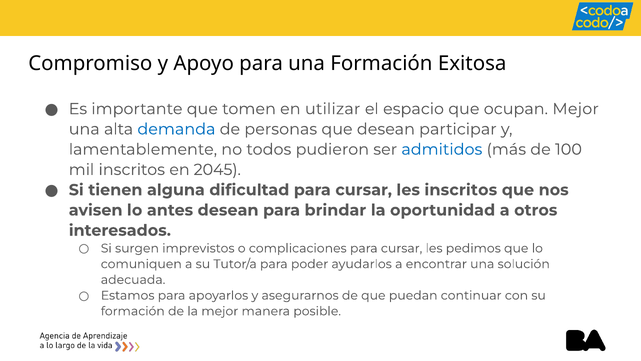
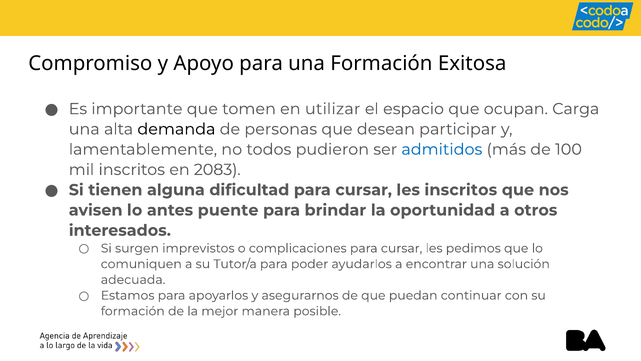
ocupan Mejor: Mejor -> Carga (576, 109)
demanda colour: blue -> black (176, 129)
2045: 2045 -> 2083 (217, 169)
antes desean: desean -> puente (228, 210)
